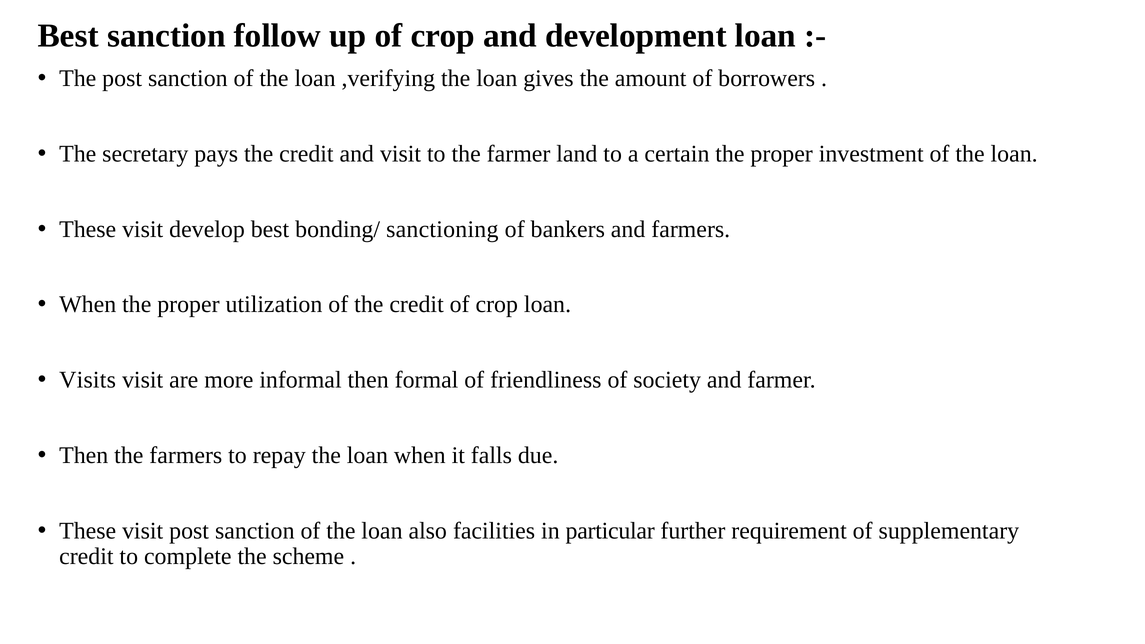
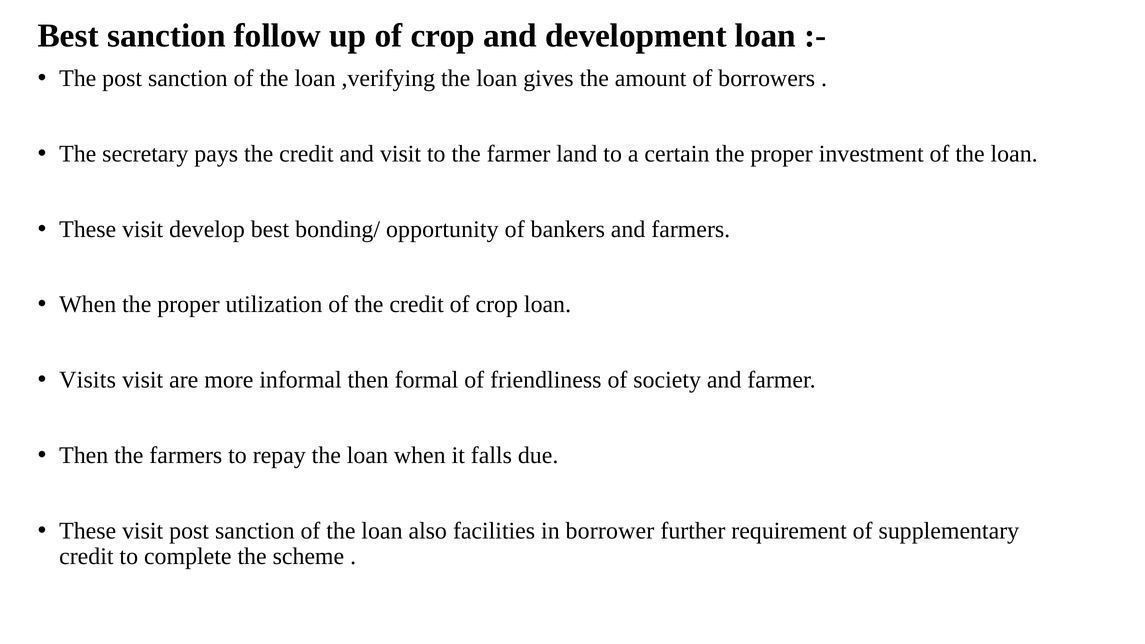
sanctioning: sanctioning -> opportunity (442, 229)
particular: particular -> borrower (610, 531)
